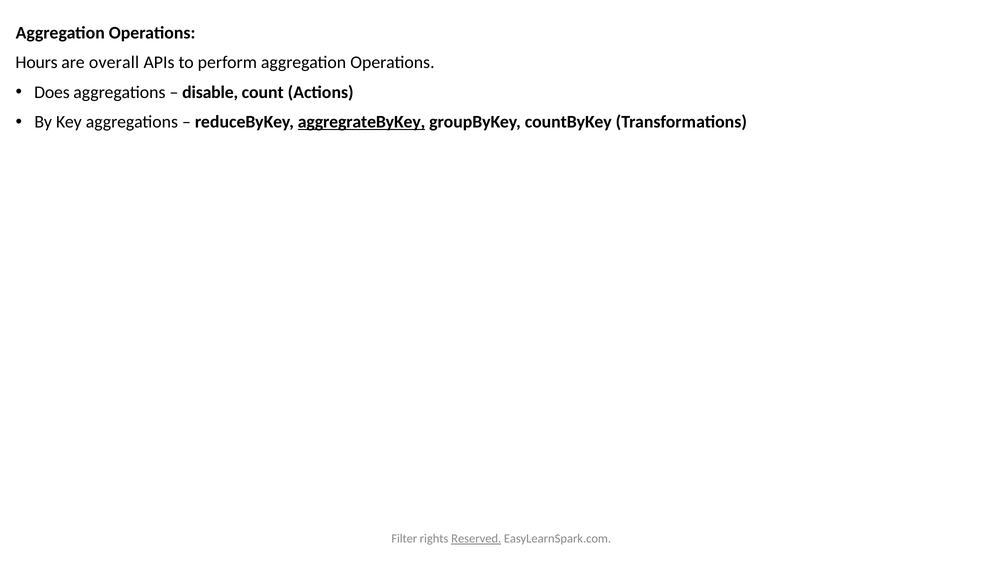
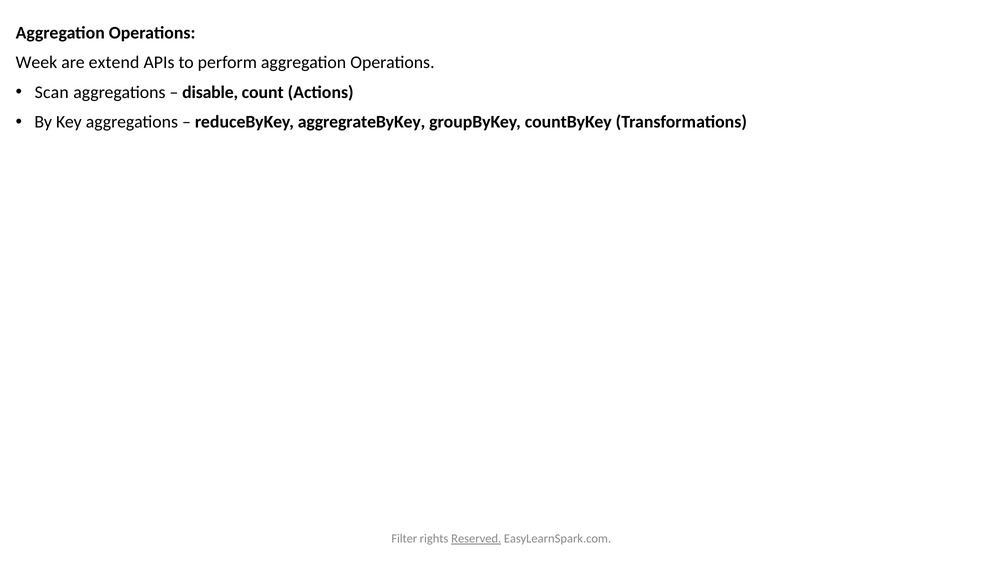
Hours: Hours -> Week (36, 63)
overall: overall -> extend (114, 63)
Does: Does -> Scan (52, 92)
aggregrateByKey underline: present -> none (362, 122)
